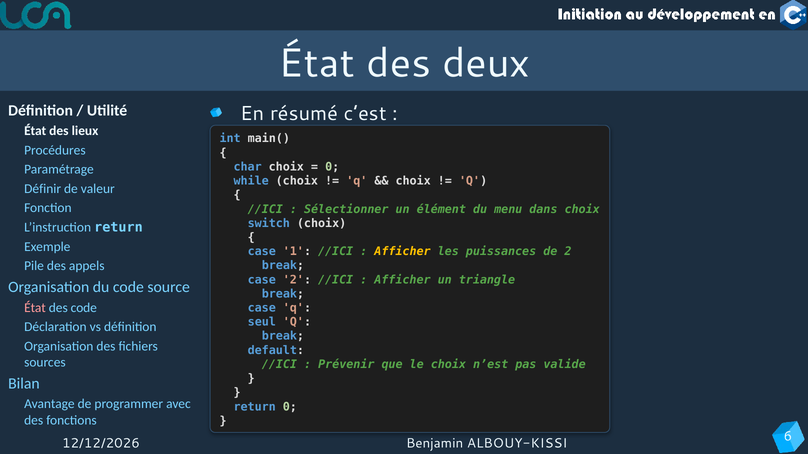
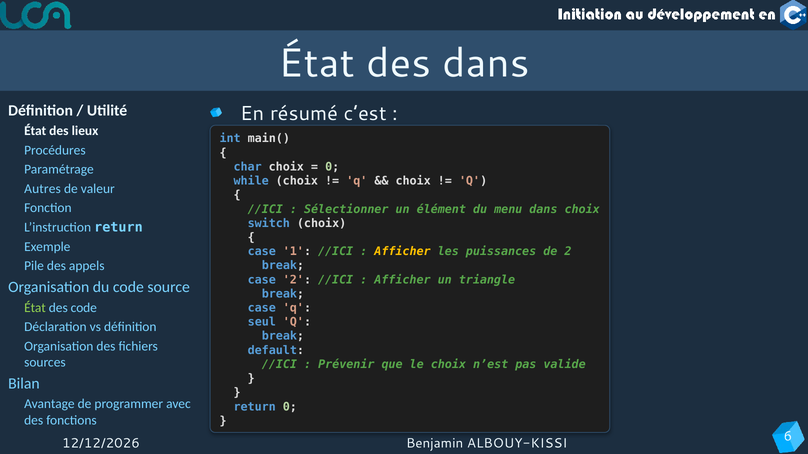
des deux: deux -> dans (486, 63)
Définir: Définir -> Autres (43, 189)
État colour: pink -> light green (35, 308)
